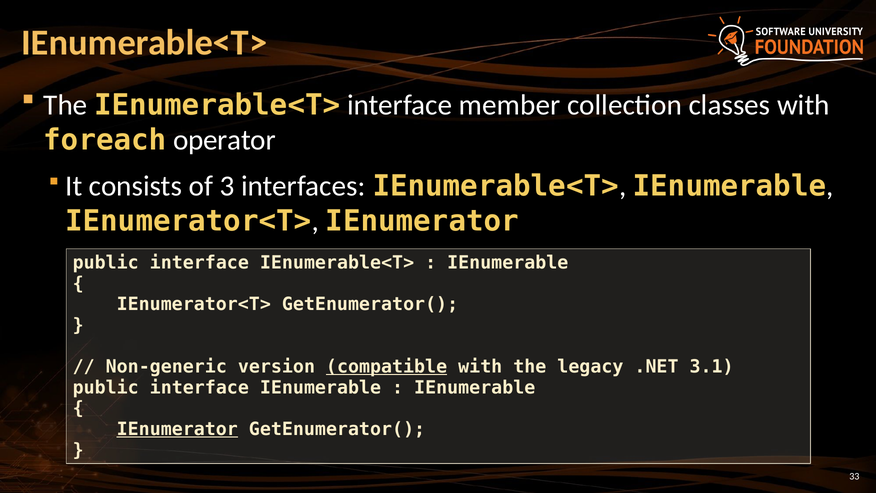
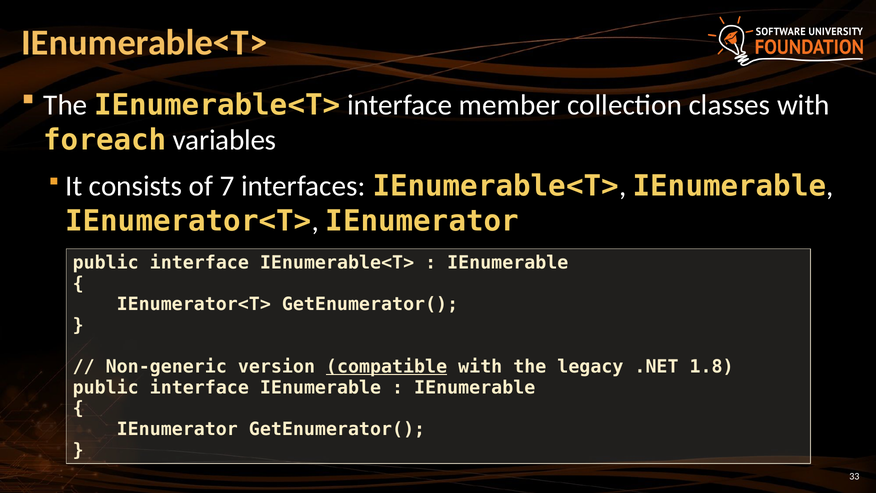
operator: operator -> variables (224, 140)
3: 3 -> 7 (227, 186)
3.1: 3.1 -> 1.8 (712, 367)
IEnumerator underline: present -> none (177, 429)
